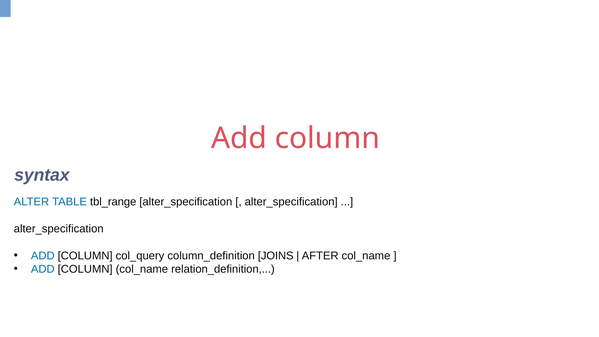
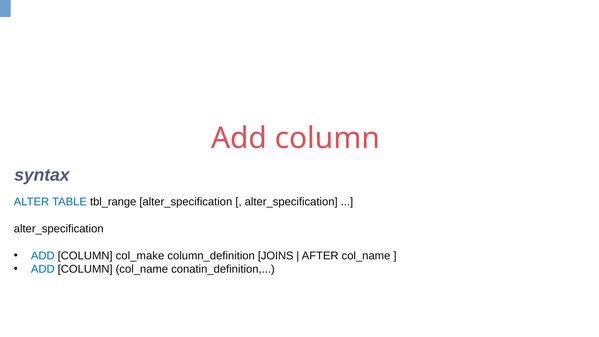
col_query: col_query -> col_make (140, 256)
relation_definition: relation_definition -> conatin_definition (223, 269)
